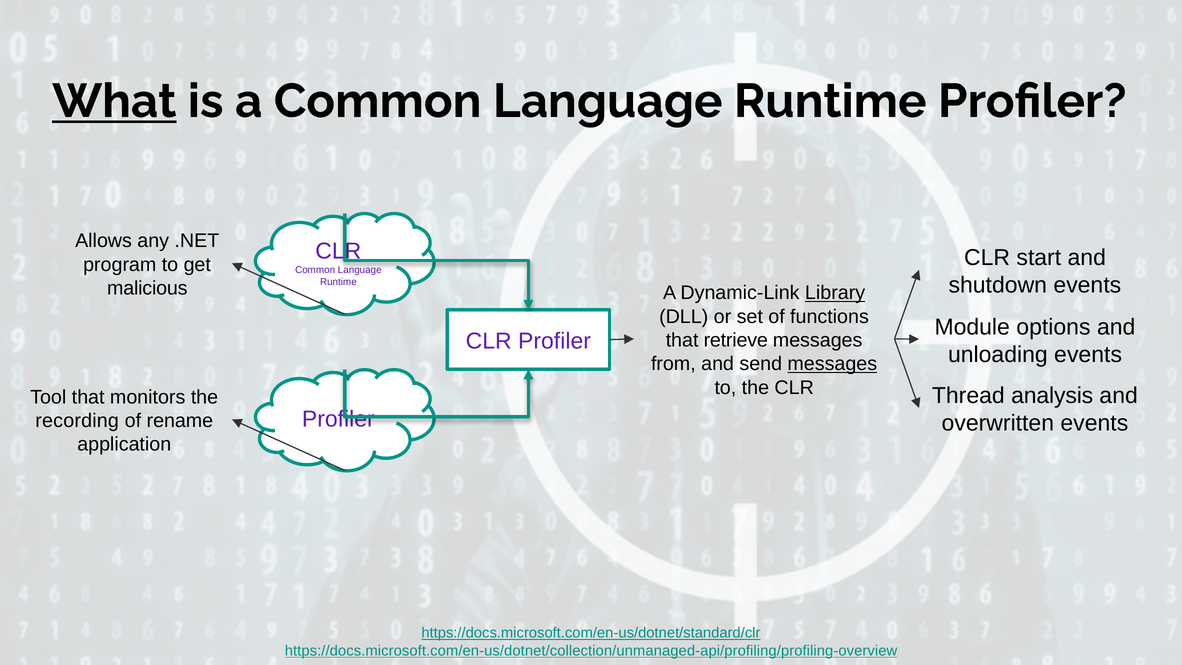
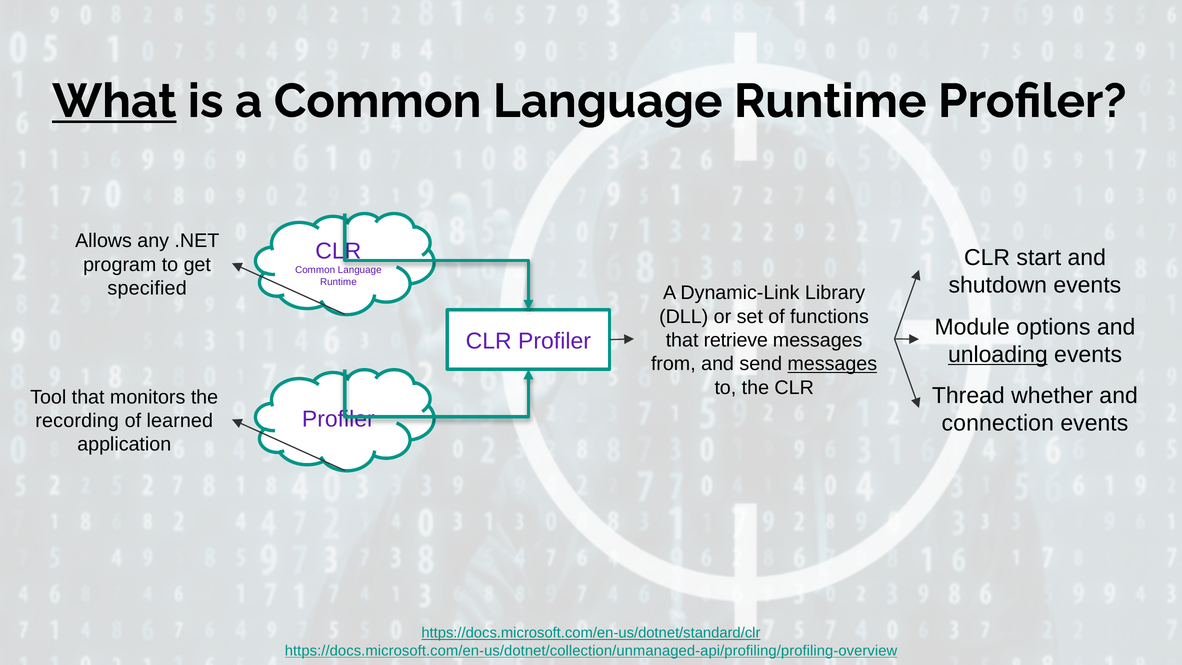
malicious: malicious -> specified (147, 288)
Library underline: present -> none (835, 293)
unloading underline: none -> present (998, 355)
analysis: analysis -> whether (1052, 396)
rename: rename -> learned (180, 421)
overwritten: overwritten -> connection (998, 423)
